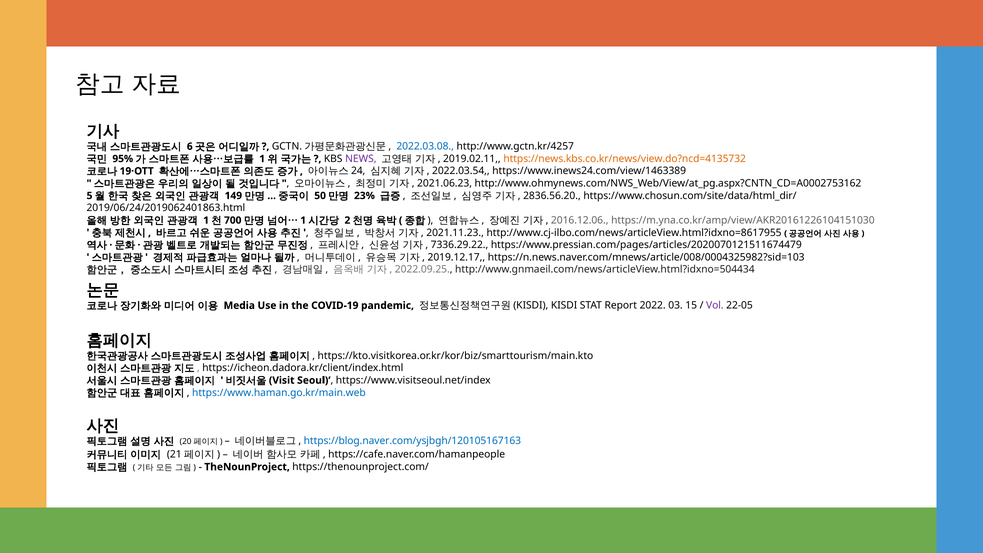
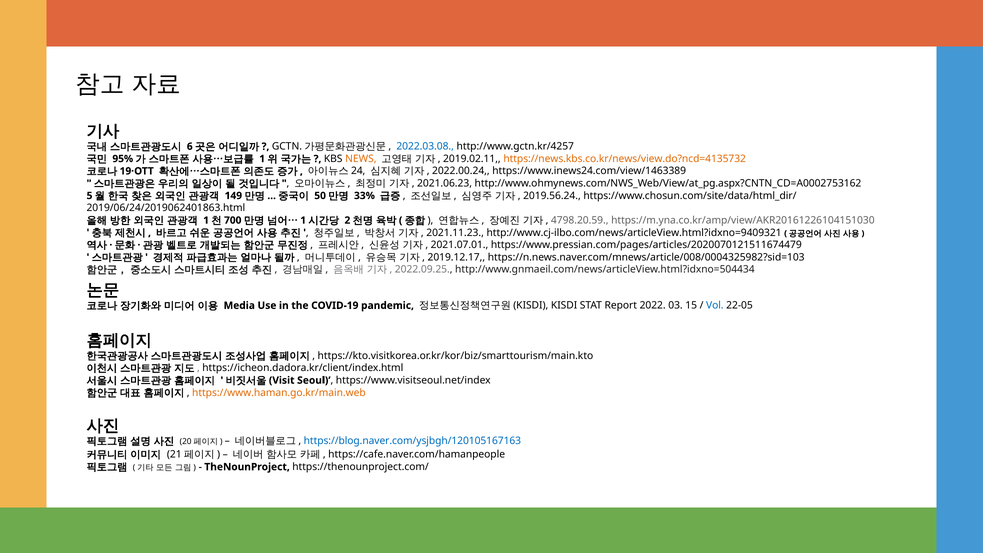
NEWS colour: purple -> orange (361, 159)
2022.03.54: 2022.03.54 -> 2022.00.24 (461, 171)
23%: 23% -> 33% (364, 196)
2836.56.20: 2836.56.20 -> 2019.56.24 (552, 196)
2016.12.06: 2016.12.06 -> 4798.20.59 (580, 220)
http://www.cj-ilbo.com/news/articleView.html?idxno=8617955: http://www.cj-ilbo.com/news/articleView.html?idxno=8617955 -> http://www.cj-ilbo.com/news/articleView.html?idxno=9409321 (634, 233)
7336.29.22: 7336.29.22 -> 2021.07.01 (460, 245)
Vol colour: purple -> blue (715, 305)
https://www.haman.go.kr/main.web colour: blue -> orange (279, 393)
